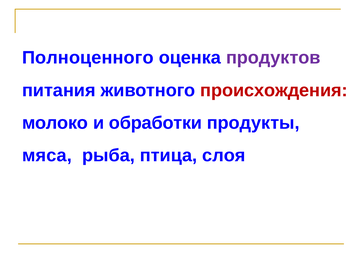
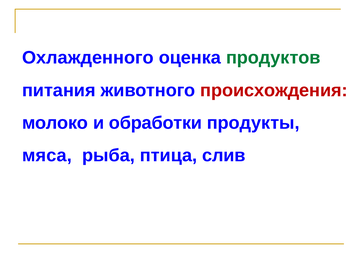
Полноценного: Полноценного -> Охлажденного (88, 58)
продуктов colour: purple -> green (273, 58)
слоя: слоя -> слив (224, 156)
